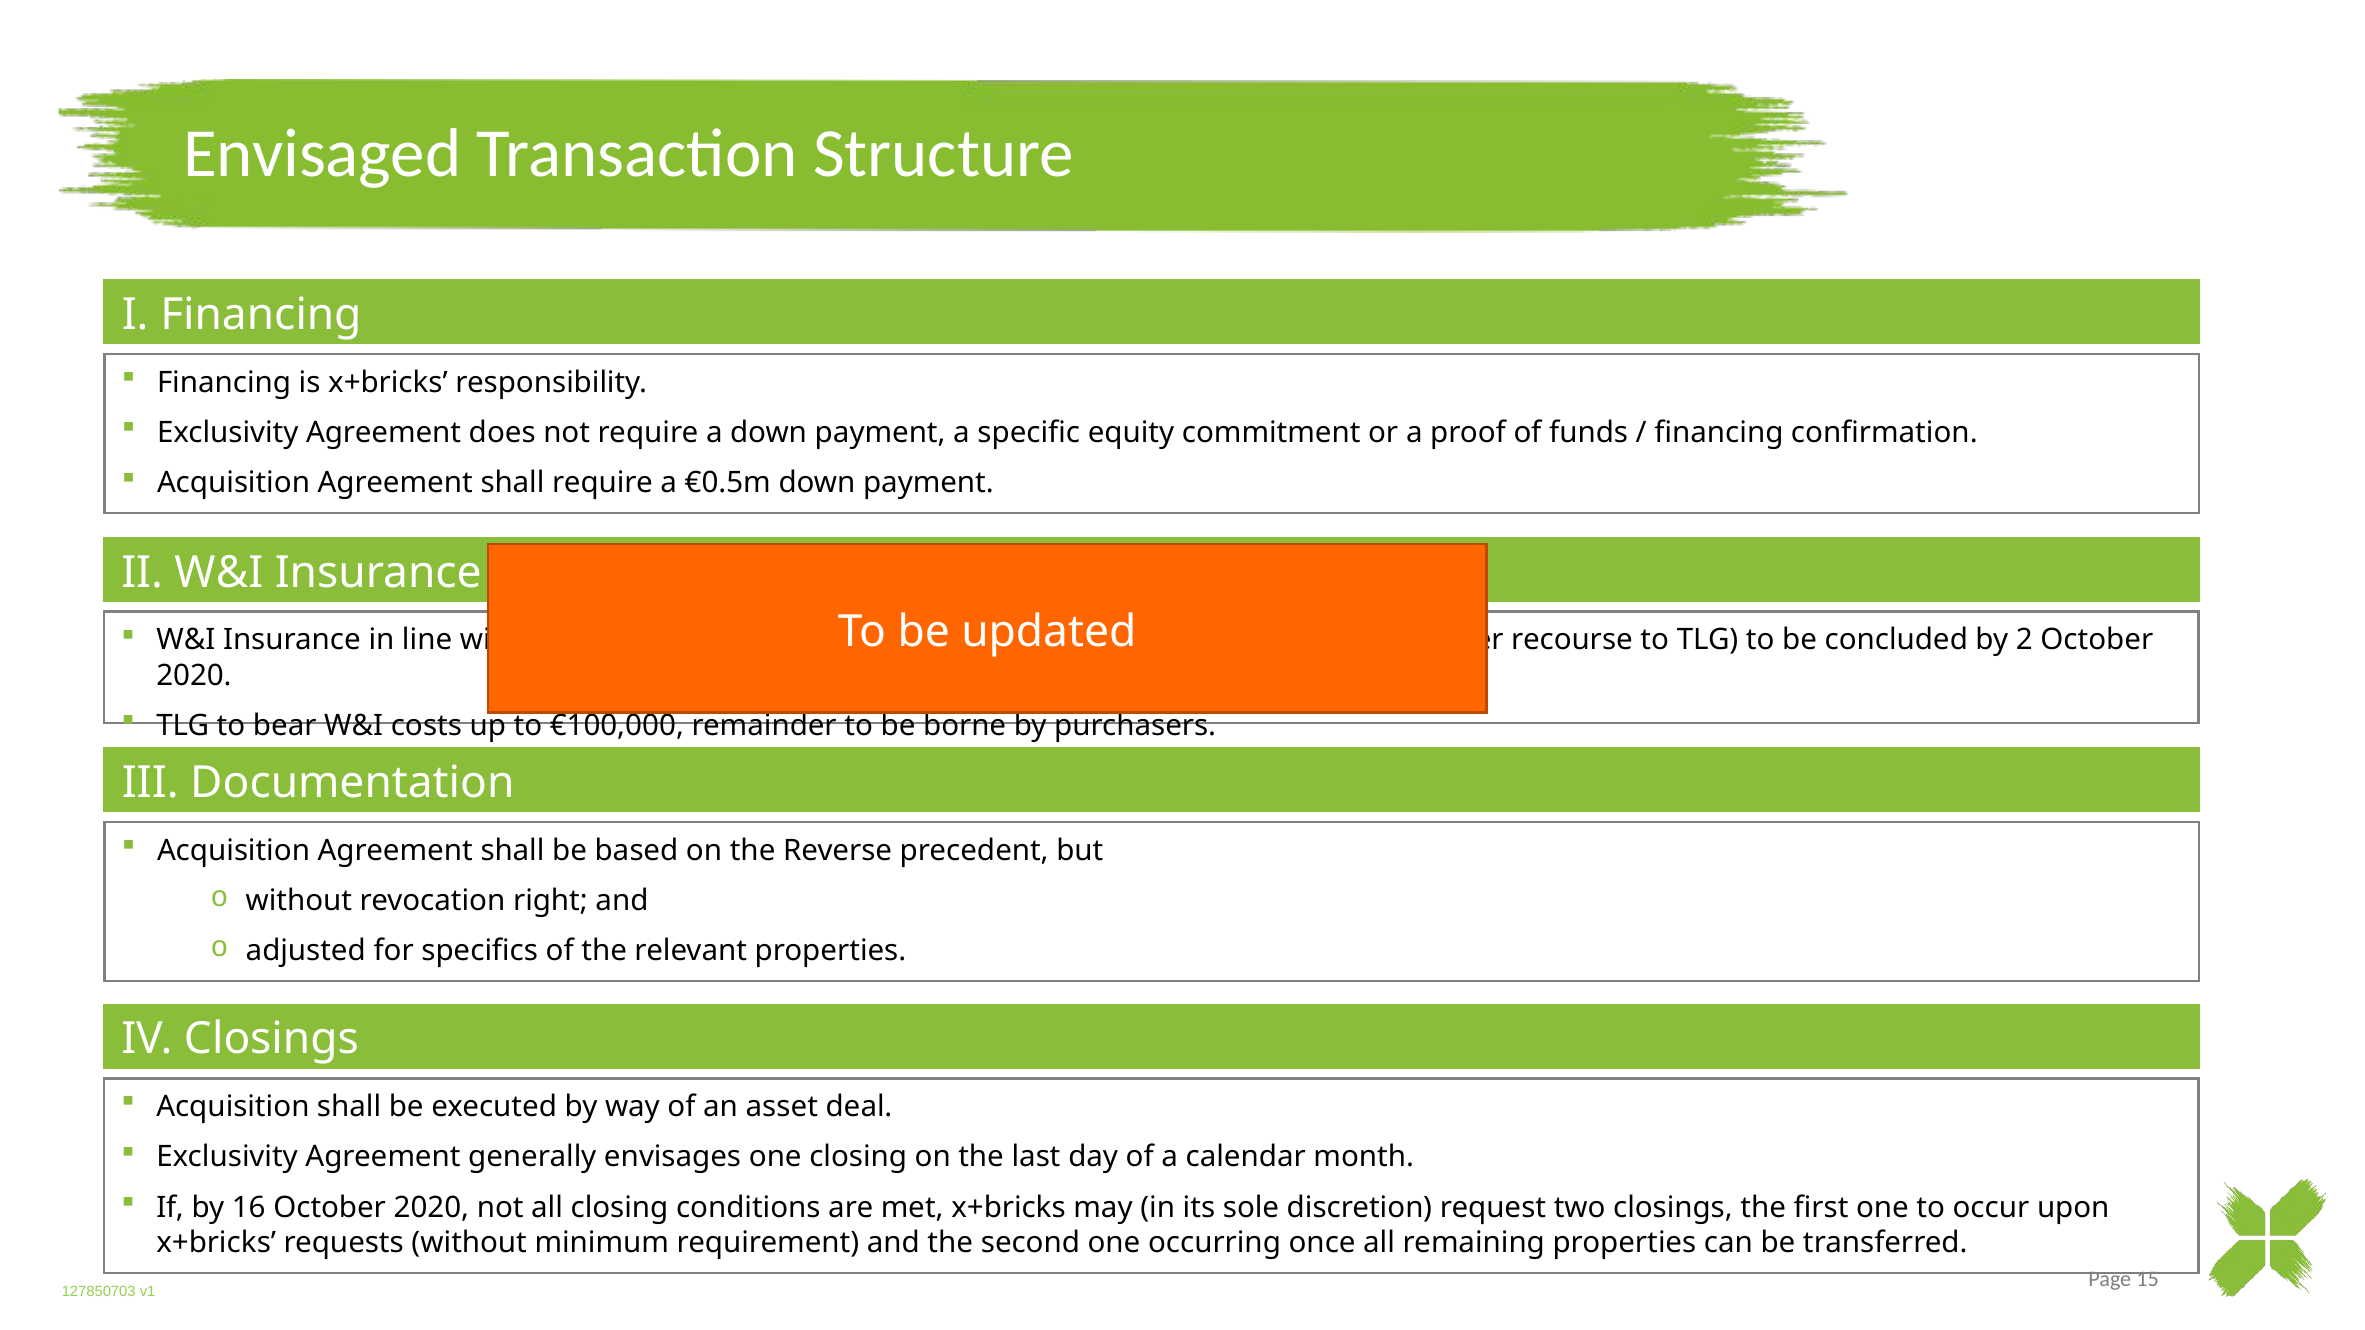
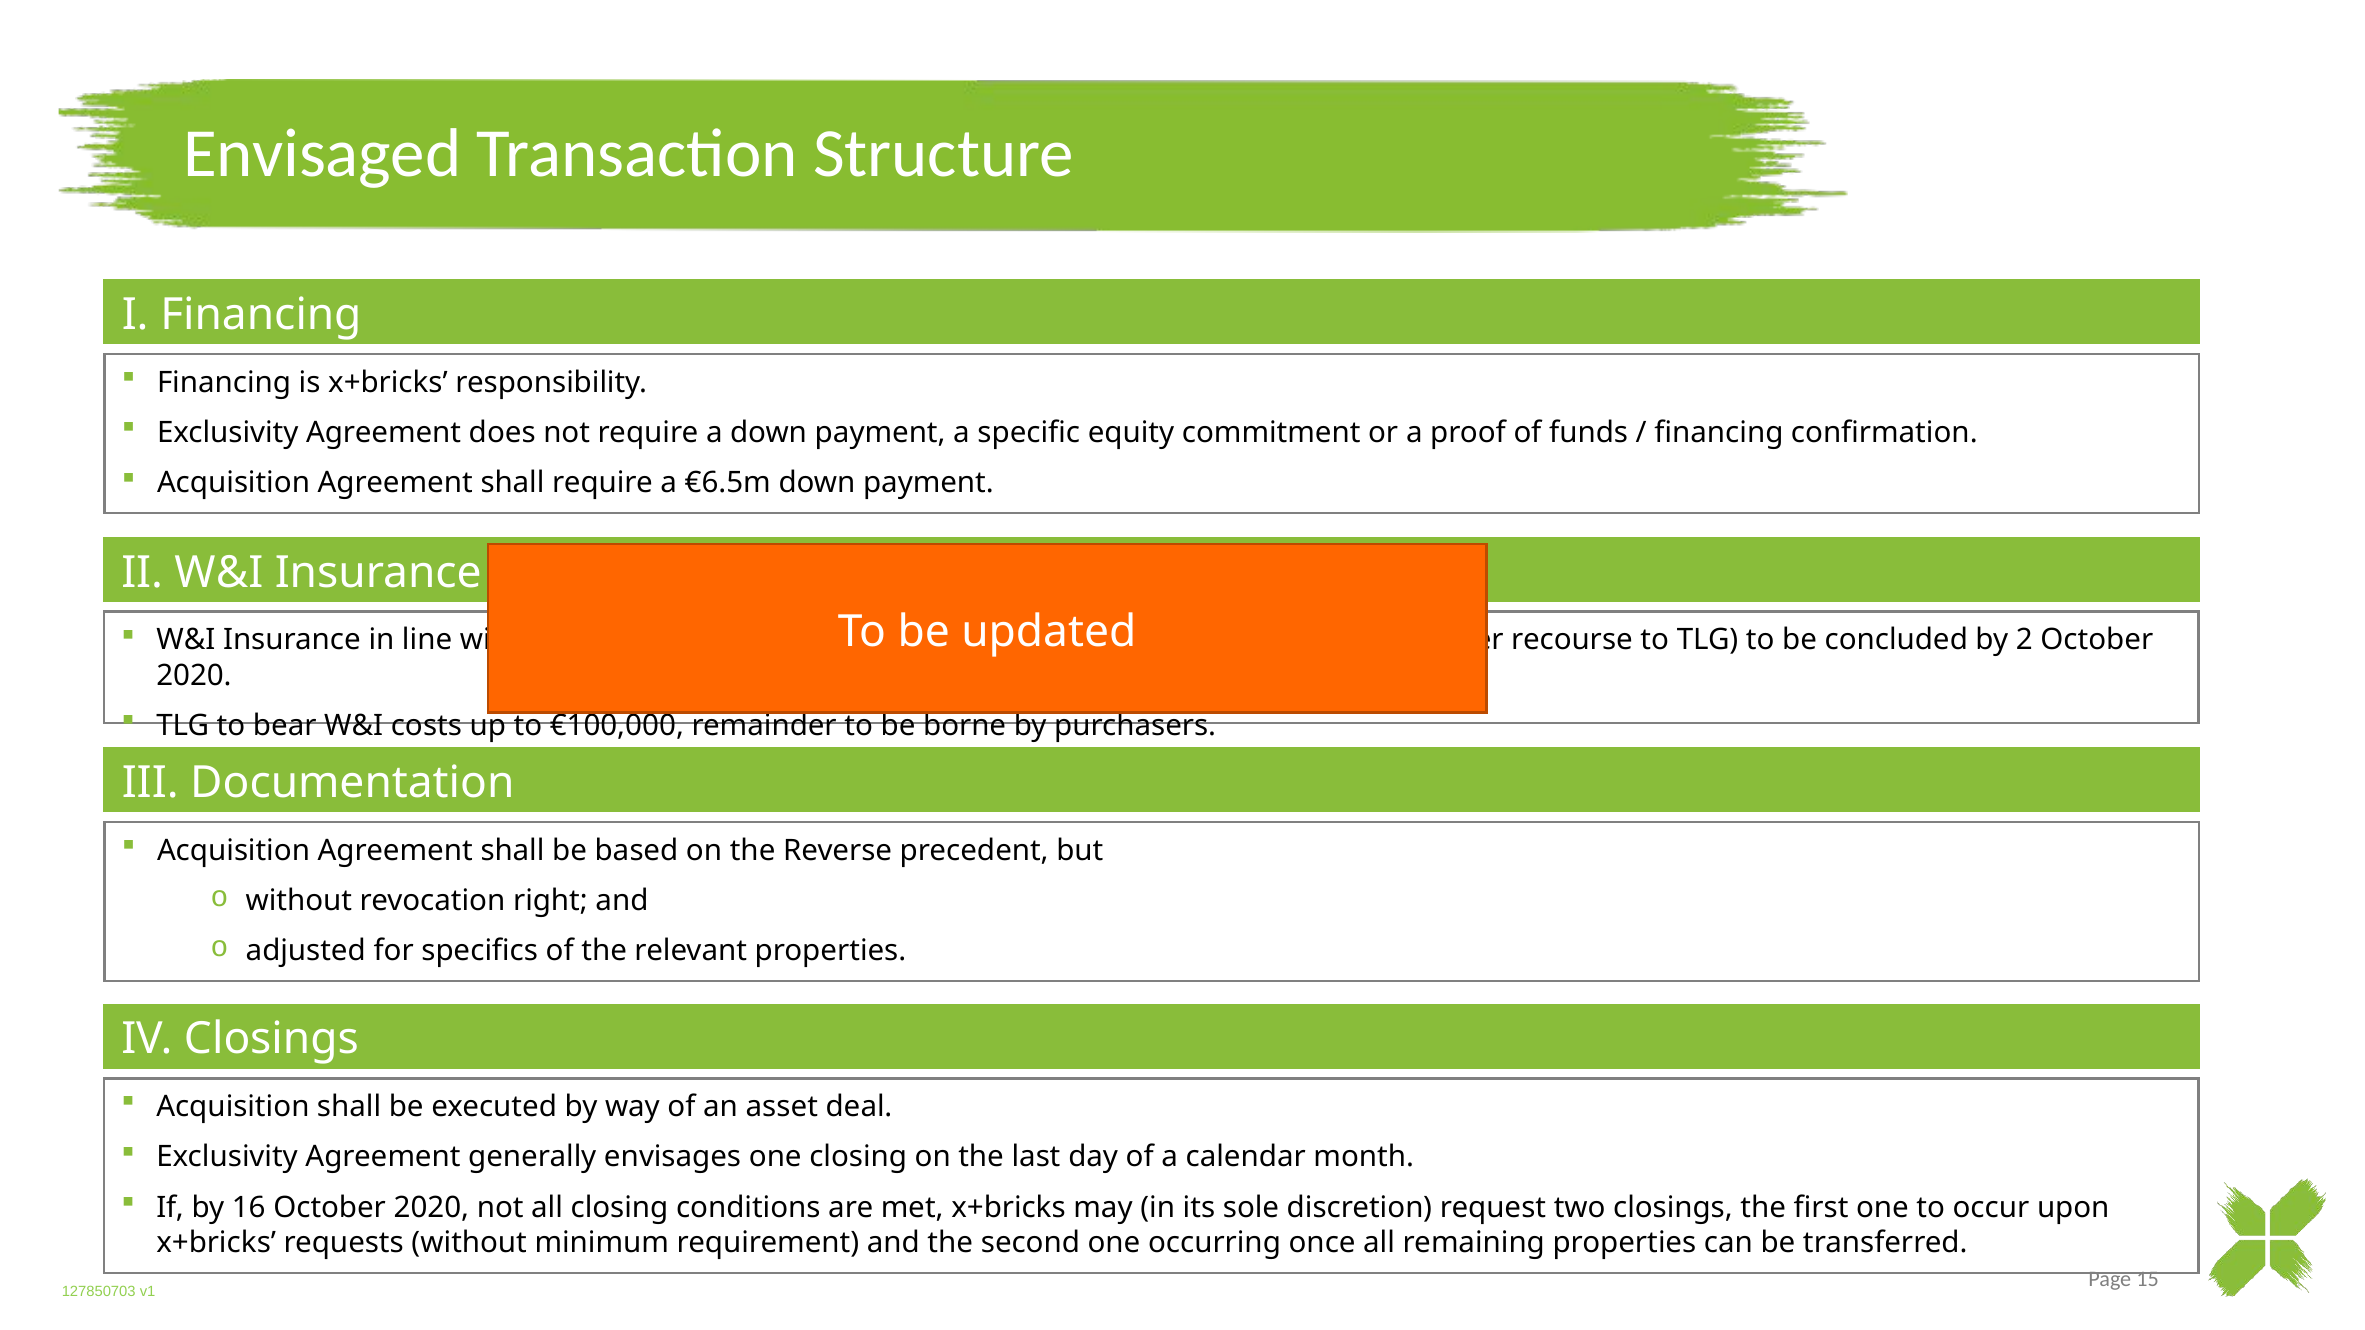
€0.5m: €0.5m -> €6.5m (728, 483)
